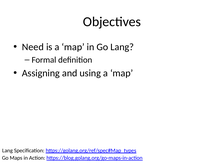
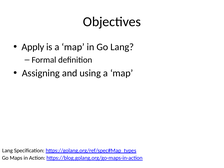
Need: Need -> Apply (33, 47)
